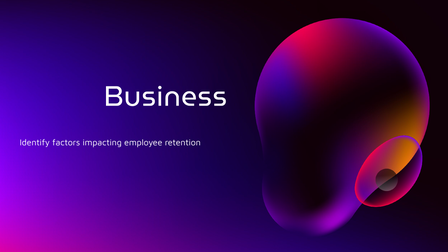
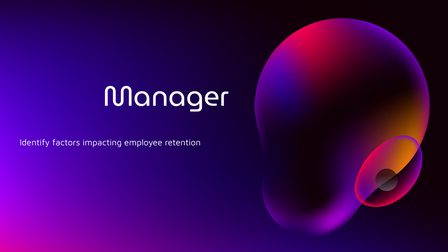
Business: Business -> Manager (166, 97)
